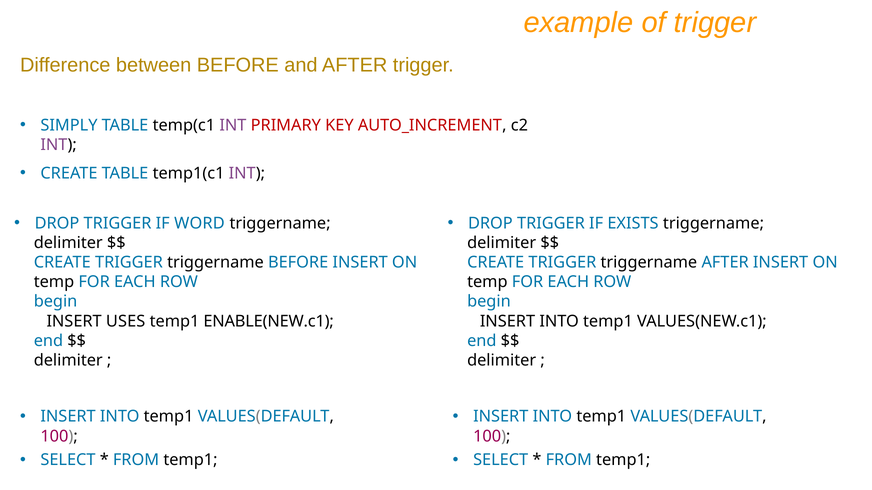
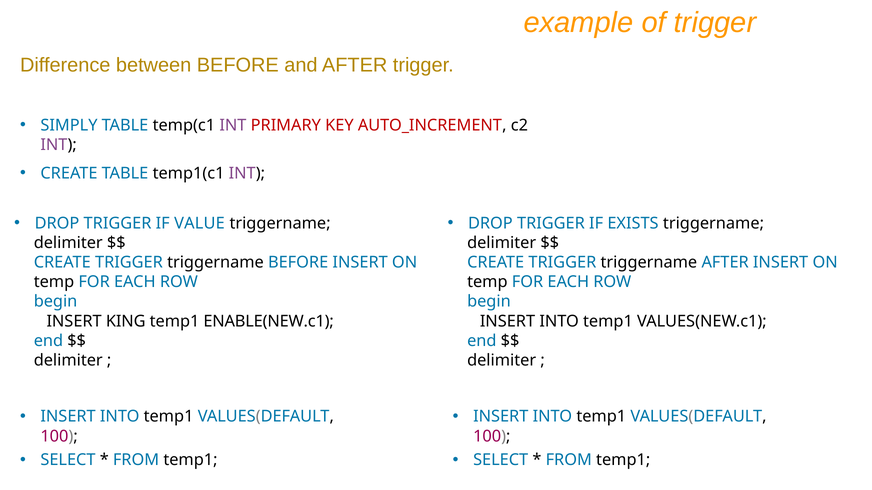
WORD: WORD -> VALUE (199, 223)
USES: USES -> KING (126, 321)
